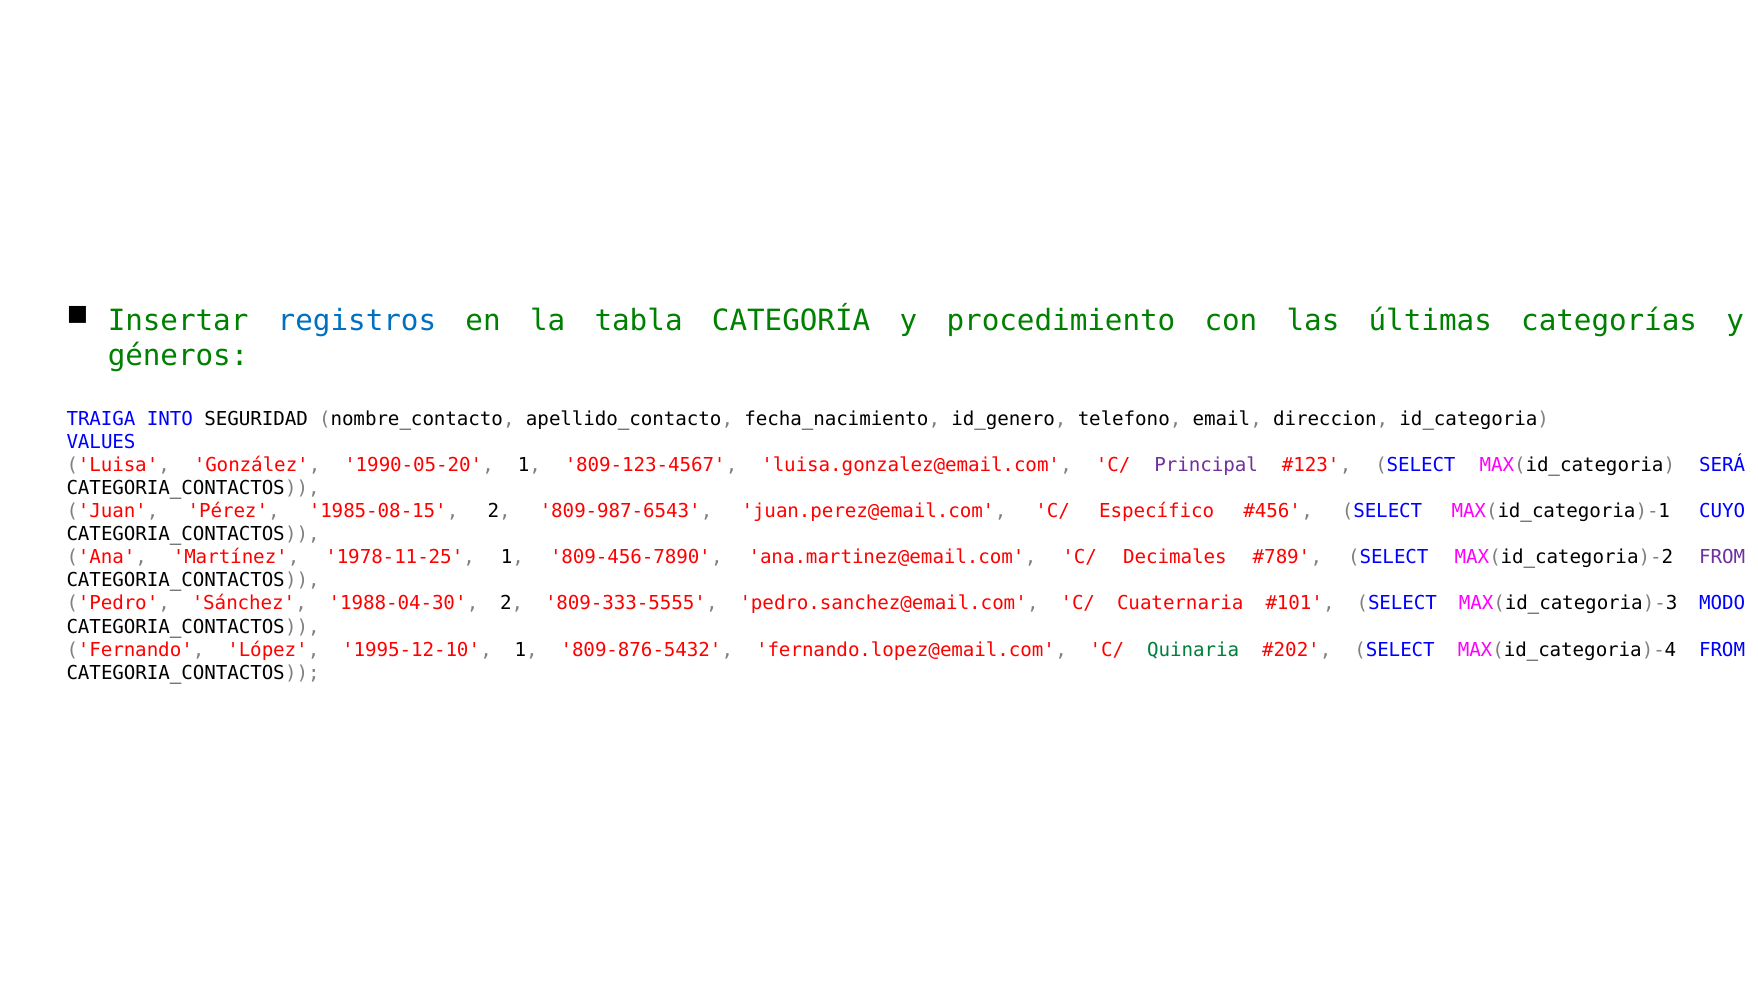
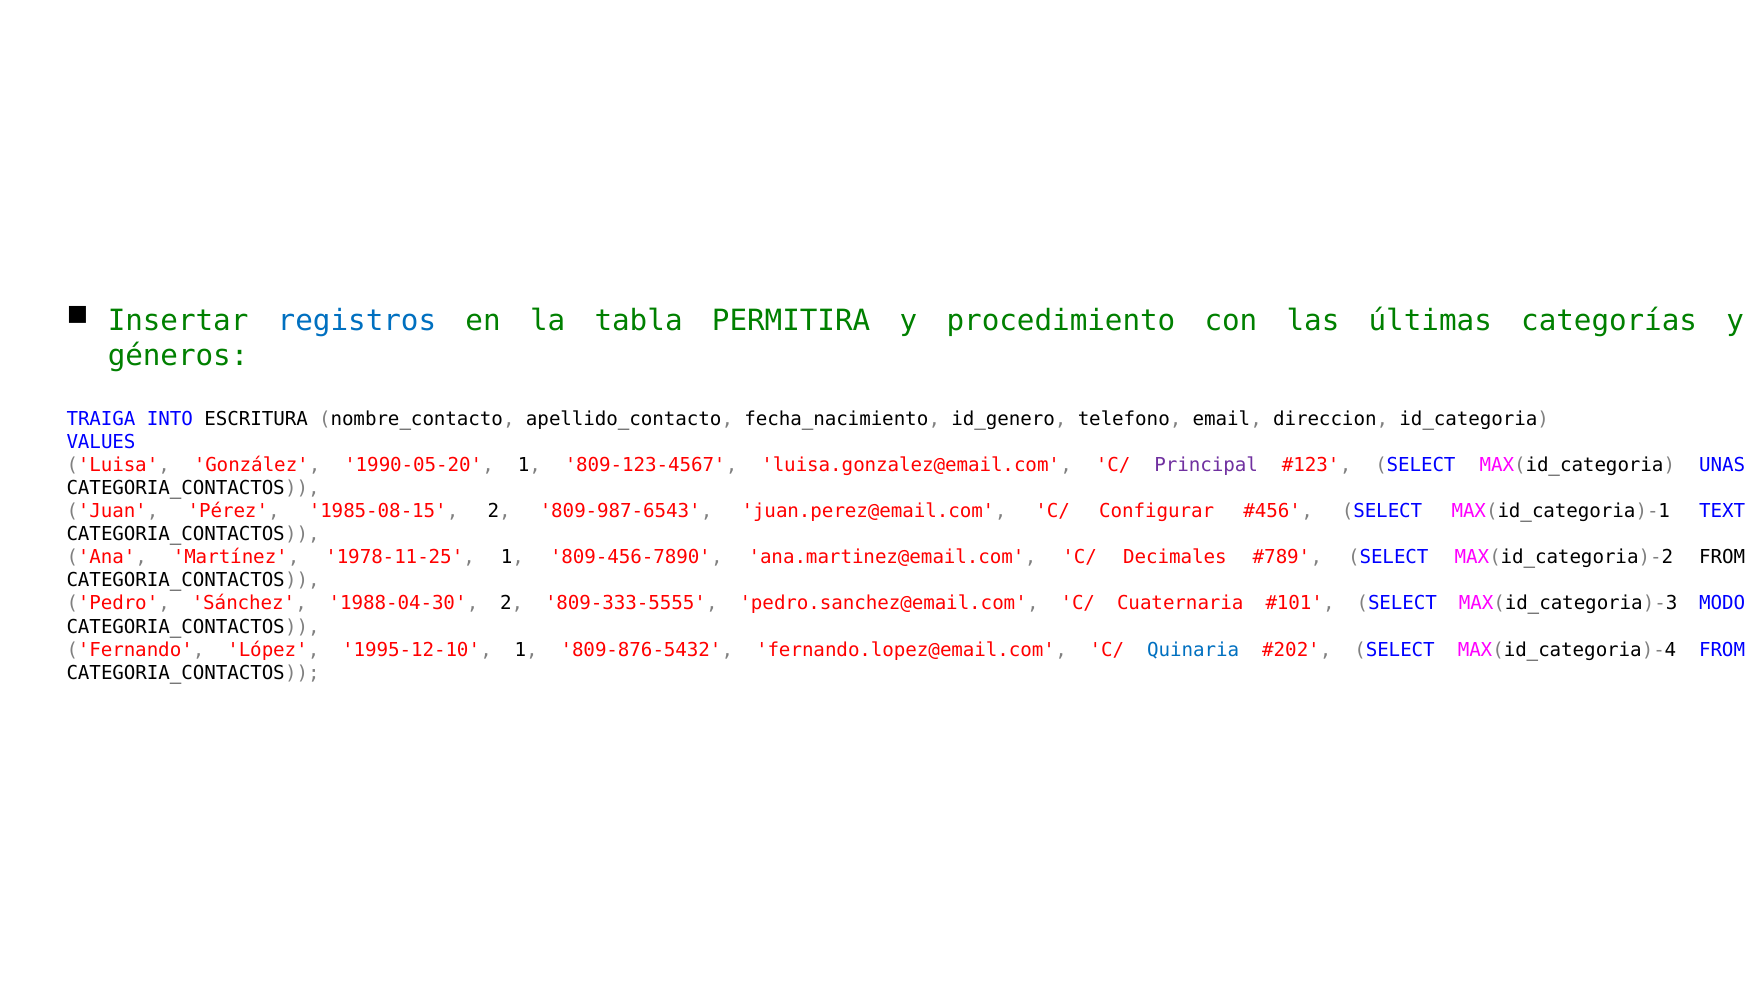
CATEGORÍA: CATEGORÍA -> PERMITIRA (791, 320)
SEGURIDAD: SEGURIDAD -> ESCRITURA (256, 419)
SERÁ: SERÁ -> UNAS (1722, 465)
Específico: Específico -> Configurar (1157, 511)
CUYO: CUYO -> TEXT (1722, 511)
FROM colour: purple -> black (1722, 557)
Quinaria colour: green -> blue (1193, 650)
